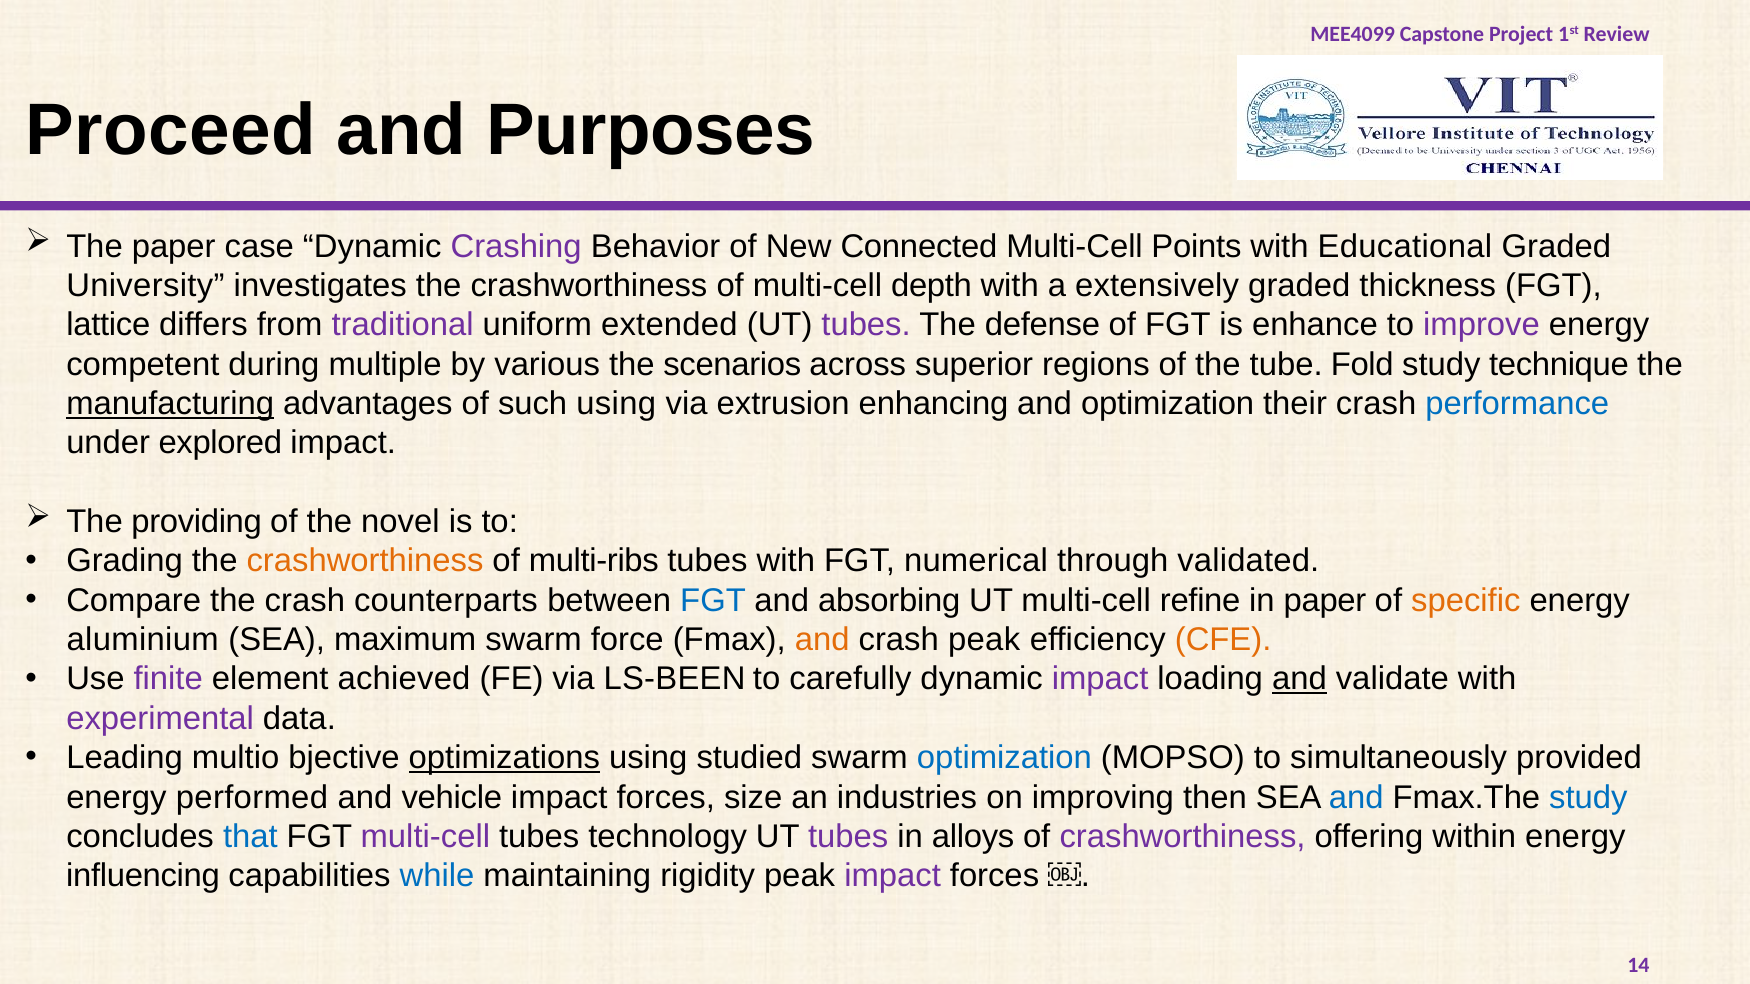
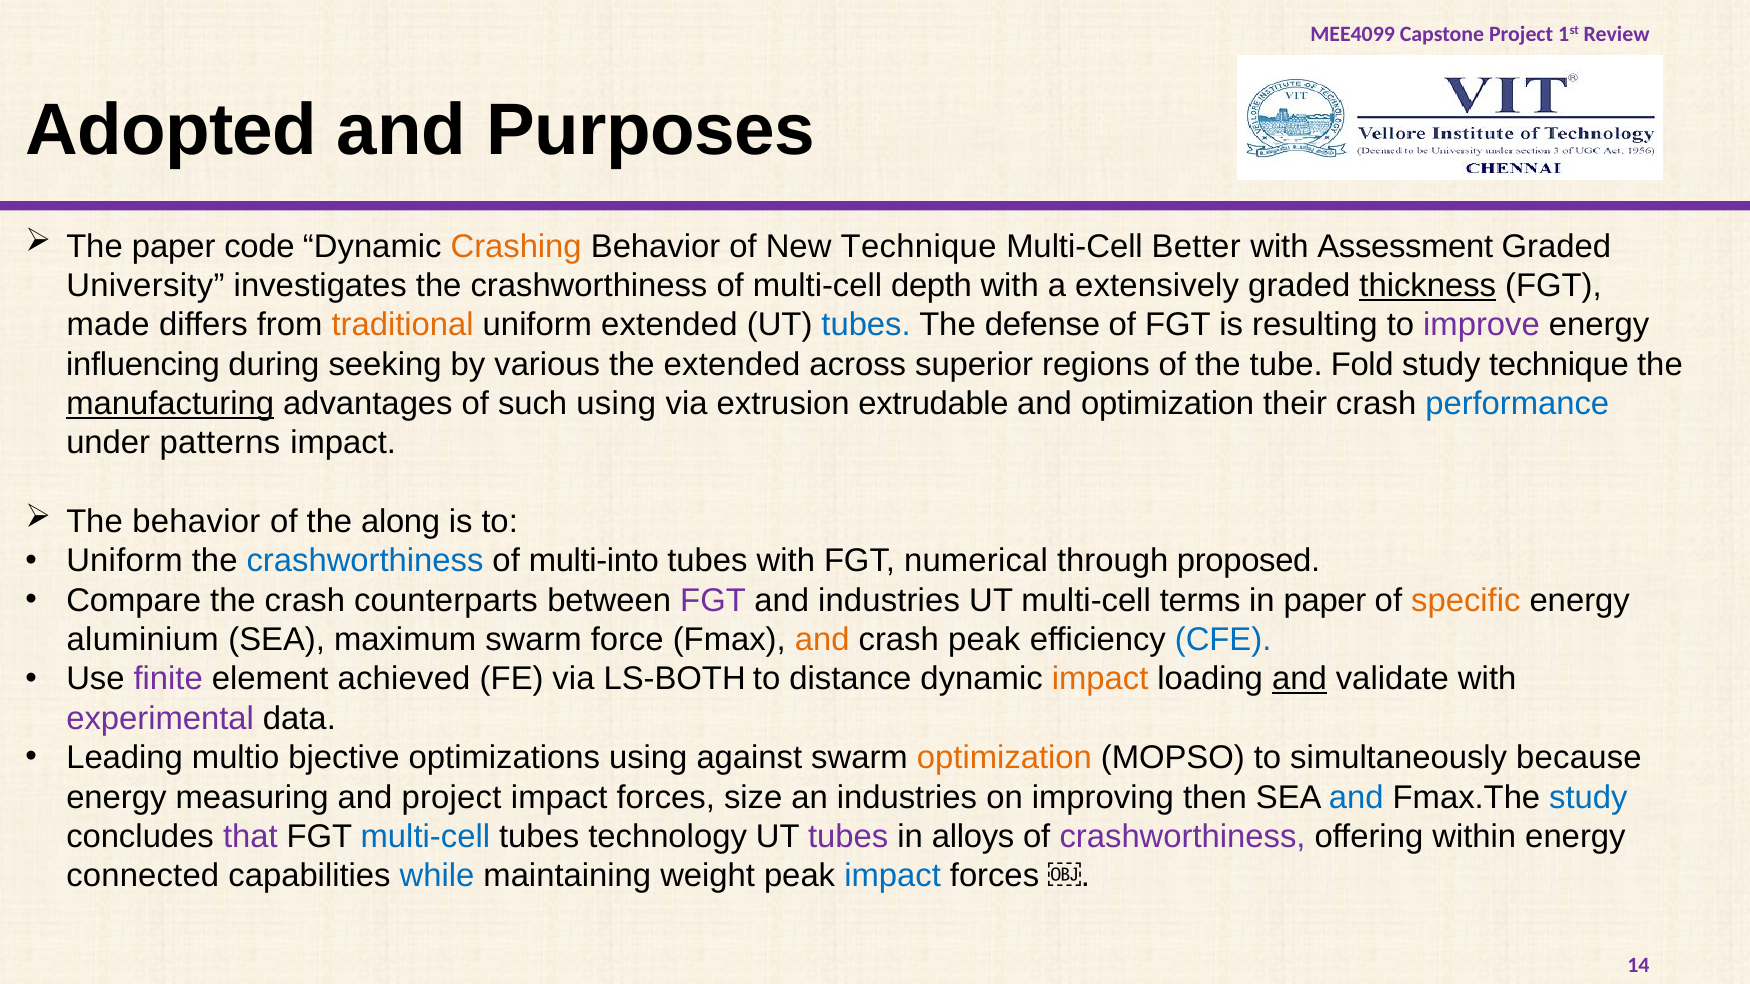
Proceed: Proceed -> Adopted (171, 130)
case: case -> code (259, 246)
Crashing colour: purple -> orange (516, 246)
New Connected: Connected -> Technique (919, 246)
Points: Points -> Better (1196, 246)
Educational: Educational -> Assessment (1405, 246)
thickness underline: none -> present (1428, 286)
lattice: lattice -> made (108, 325)
traditional colour: purple -> orange (403, 325)
tubes colour: purple -> blue (866, 325)
enhance: enhance -> resulting (1315, 325)
competent: competent -> influencing (143, 364)
multiple: multiple -> seeking (385, 364)
the scenarios: scenarios -> extended (732, 364)
enhancing: enhancing -> extrudable (934, 404)
explored: explored -> patterns (220, 443)
The providing: providing -> behavior (196, 522)
novel: novel -> along (401, 522)
Grading: Grading -> Uniform (124, 561)
crashworthiness colour: orange -> blue (365, 561)
multi-ribs: multi-ribs -> multi-into (594, 561)
validated: validated -> proposed (1249, 561)
FGT colour: blue -> purple (713, 601)
and absorbing: absorbing -> industries (889, 601)
refine: refine -> terms (1200, 601)
CFE colour: orange -> blue (1223, 640)
LS-BEEN: LS-BEEN -> LS-BOTH (675, 679)
carefully: carefully -> distance (850, 679)
impact colour: purple -> orange (1100, 679)
optimizations underline: present -> none (504, 758)
studied: studied -> against (749, 758)
optimization colour: blue -> orange (1004, 758)
provided: provided -> because (1579, 758)
performed: performed -> measuring (252, 798)
and vehicle: vehicle -> project (452, 798)
that colour: blue -> purple (250, 837)
multi-cell colour: purple -> blue (425, 837)
influencing: influencing -> connected (143, 876)
rigidity: rigidity -> weight (708, 876)
impact colour: purple -> blue (893, 876)
